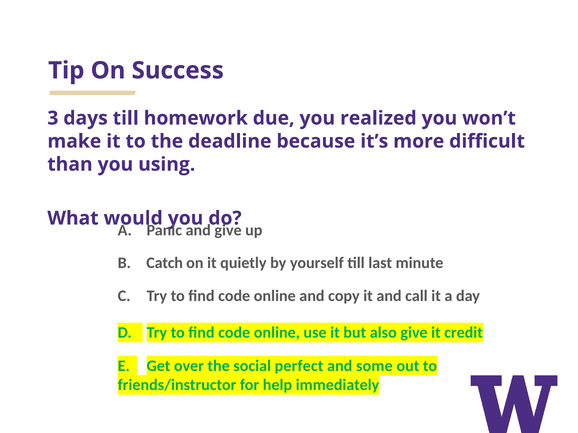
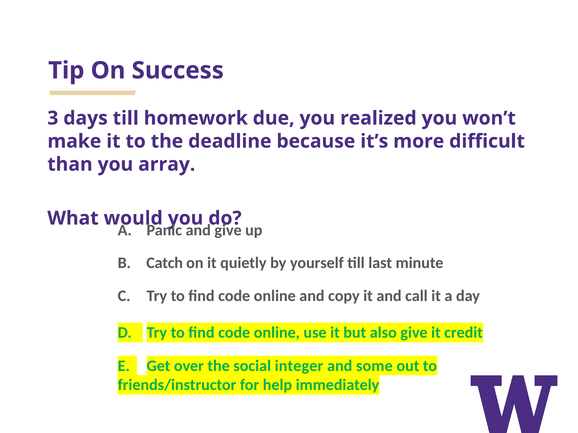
using: using -> array (167, 165)
perfect: perfect -> integer (299, 366)
